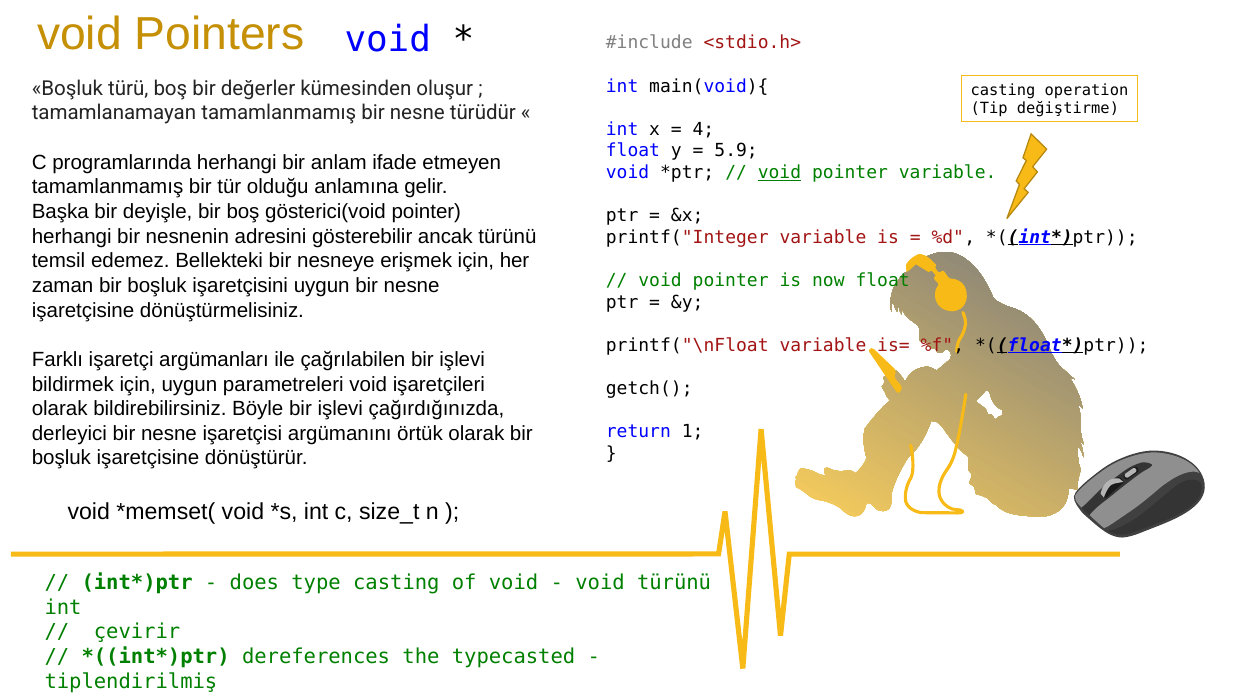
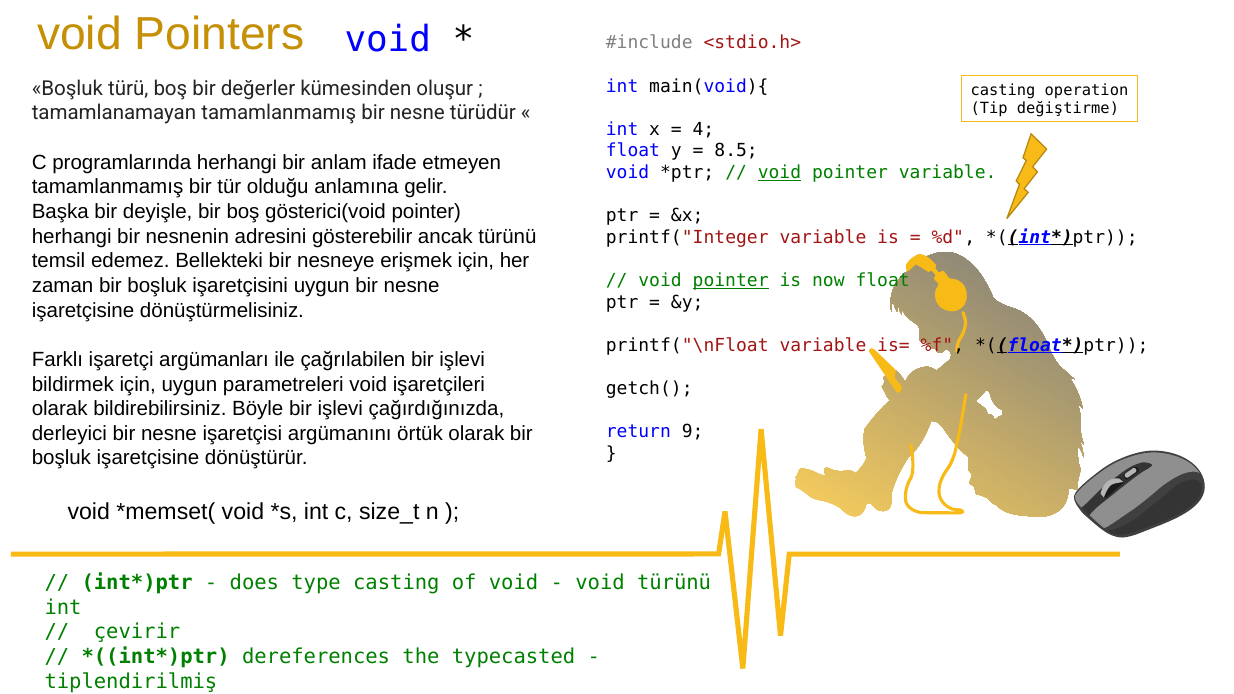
5.9: 5.9 -> 8.5 (736, 151)
pointer underline: none -> present (731, 281)
1: 1 -> 9 (693, 432)
